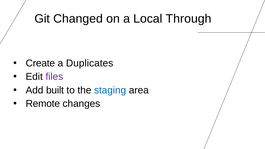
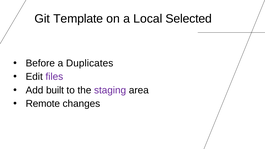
Changed: Changed -> Template (78, 19)
Through: Through -> Selected (189, 19)
Create: Create -> Before (40, 63)
staging colour: blue -> purple (110, 90)
